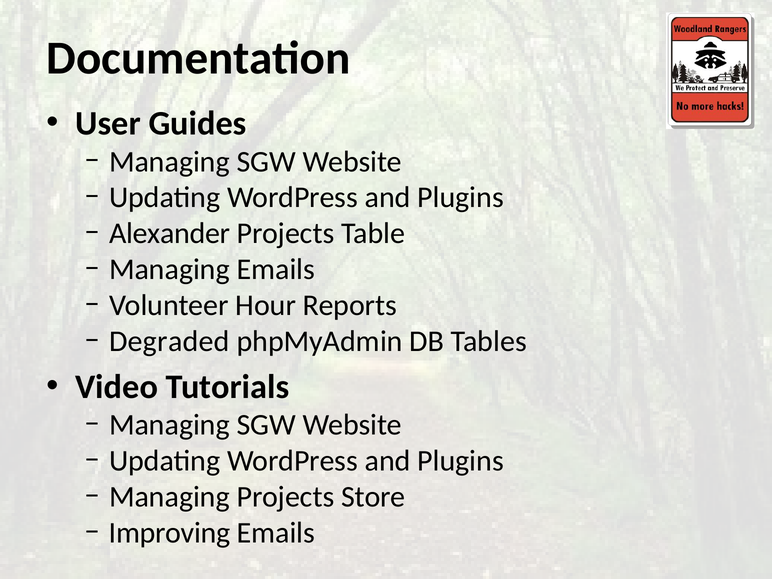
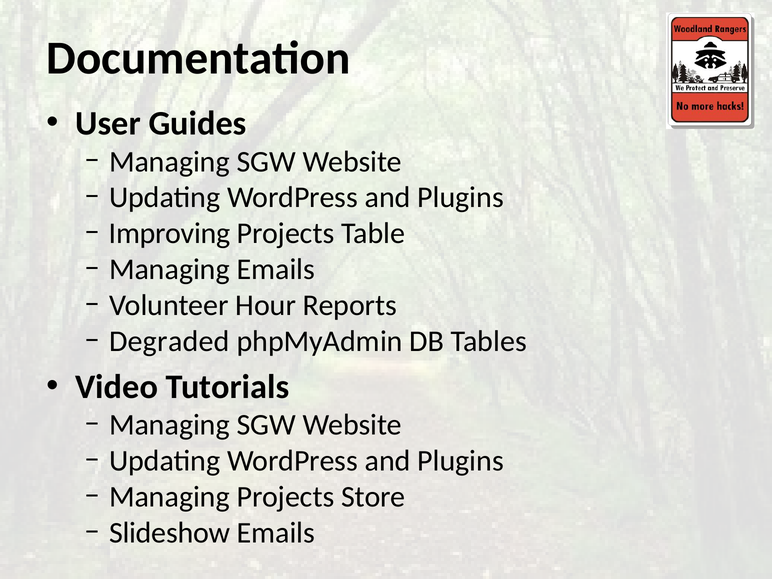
Alexander: Alexander -> Improving (170, 234)
Improving: Improving -> Slideshow (170, 533)
